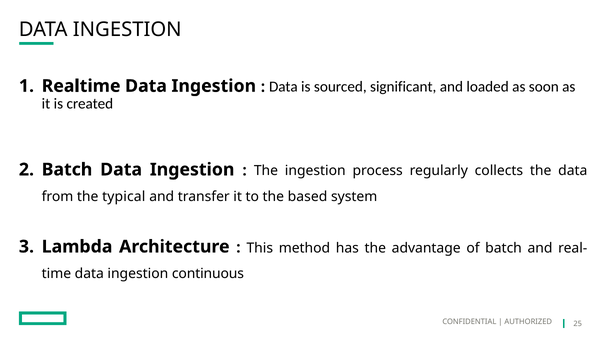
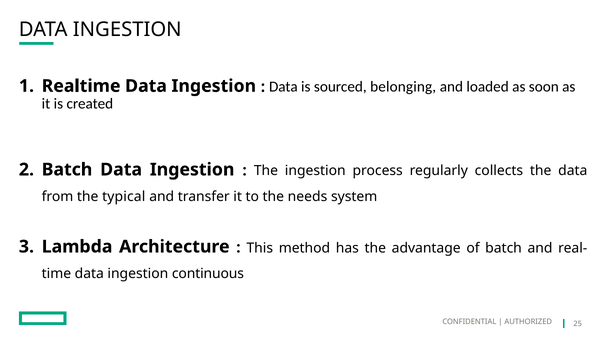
significant: significant -> belonging (403, 87)
based: based -> needs (308, 197)
